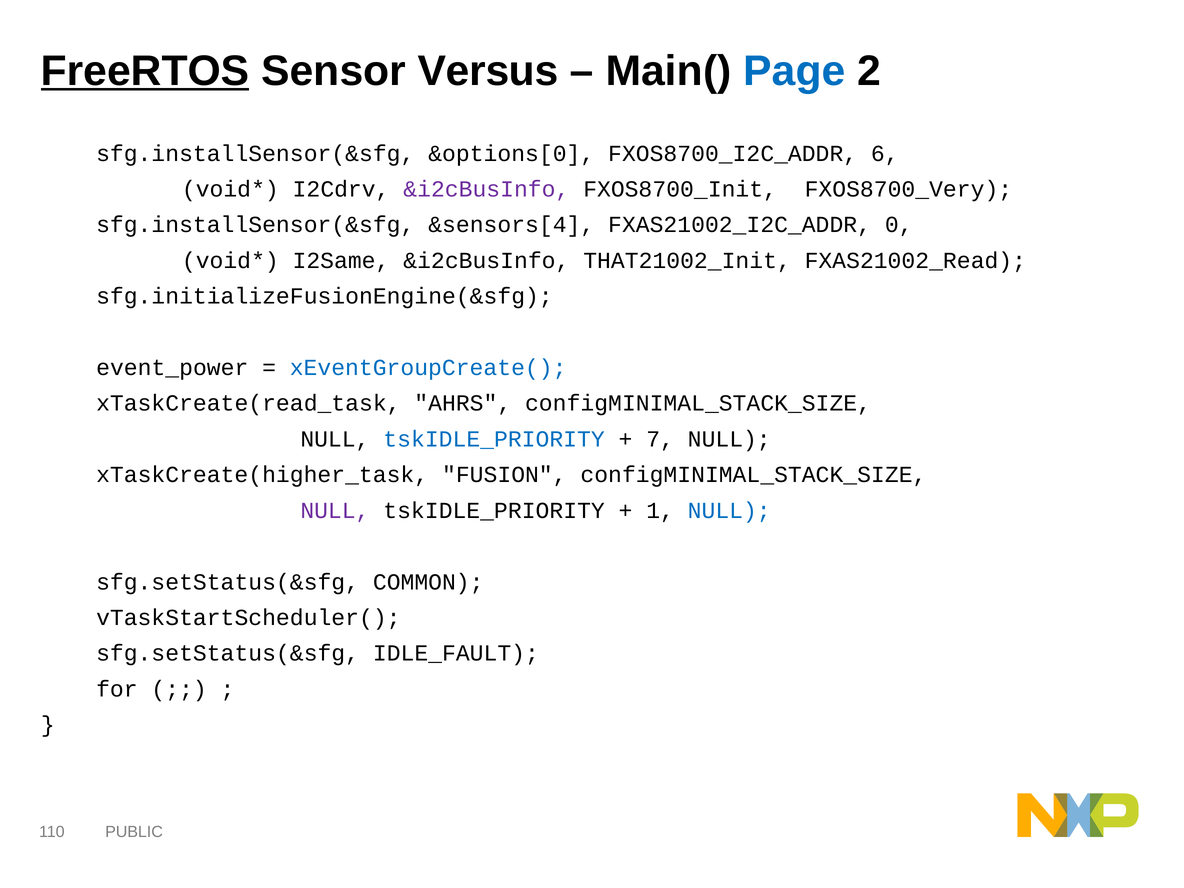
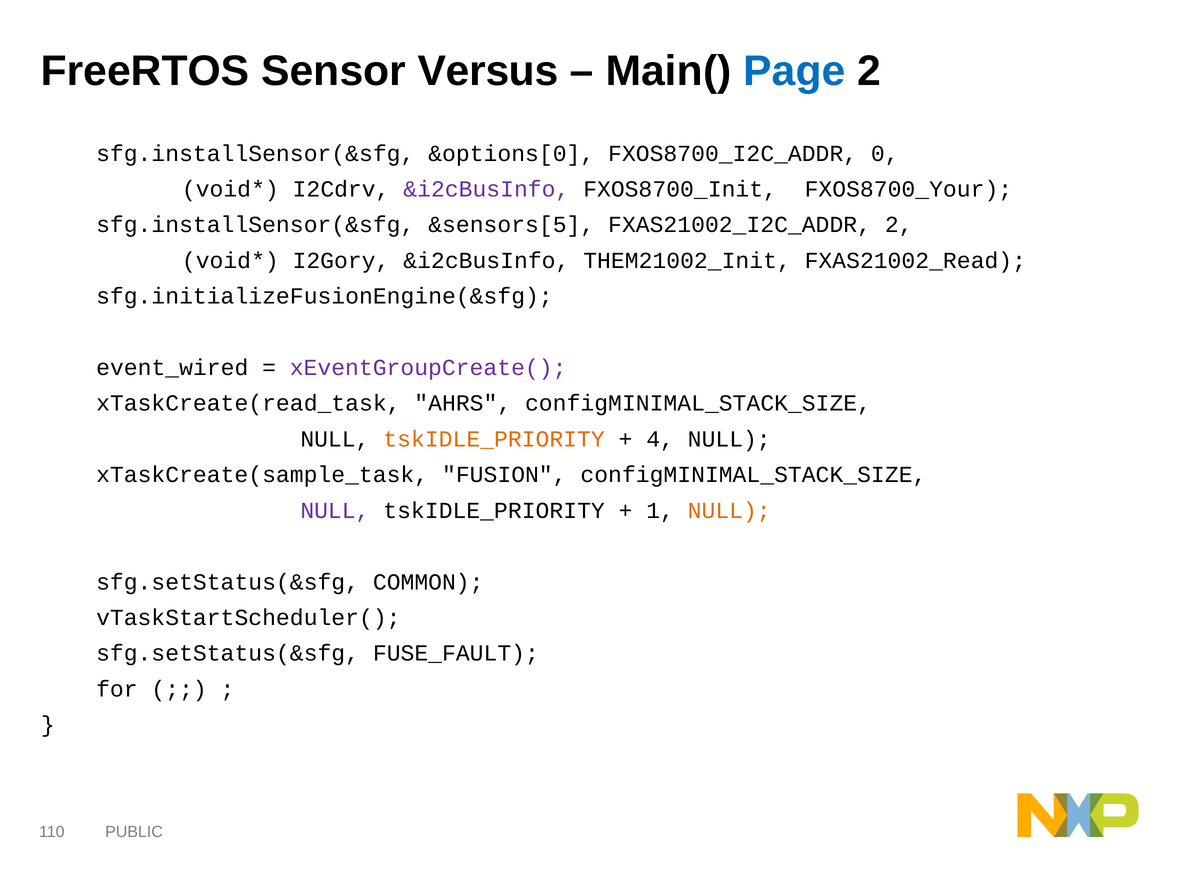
FreeRTOS underline: present -> none (145, 71)
6: 6 -> 0 (885, 153)
FXOS8700_Very: FXOS8700_Very -> FXOS8700_Your (908, 189)
&sensors[4: &sensors[4 -> &sensors[5 (511, 225)
FXAS21002_I2C_ADDR 0: 0 -> 2 (899, 225)
I2Same: I2Same -> I2Gory (341, 261)
THAT21002_Init: THAT21002_Init -> THEM21002_Init (687, 261)
event_power: event_power -> event_wired (172, 368)
xEventGroupCreate( colour: blue -> purple (428, 368)
tskIDLE_PRIORITY colour: blue -> orange (494, 439)
7: 7 -> 4 (660, 439)
xTaskCreate(higher_task: xTaskCreate(higher_task -> xTaskCreate(sample_task (262, 475)
NULL colour: blue -> orange (729, 511)
IDLE_FAULT: IDLE_FAULT -> FUSE_FAULT (456, 653)
